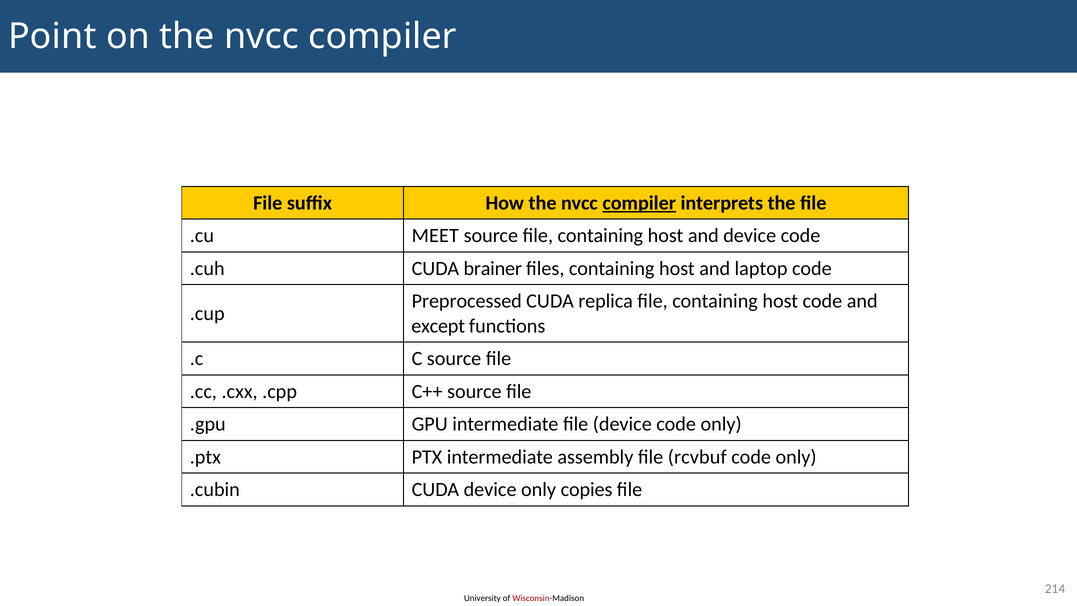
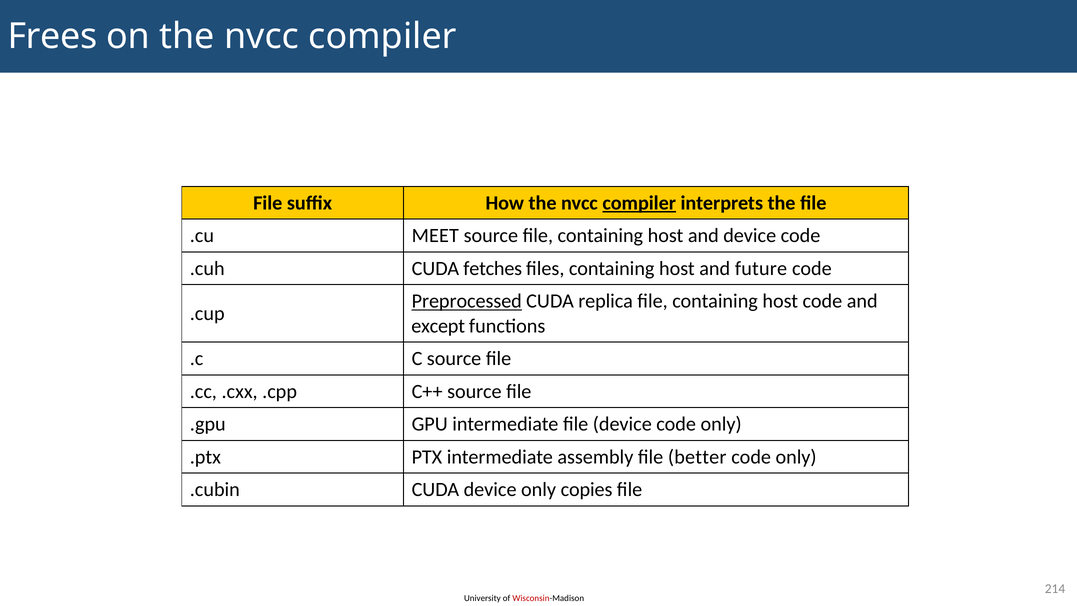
Point: Point -> Frees (53, 36)
brainer: brainer -> fetches (493, 268)
laptop: laptop -> future (761, 268)
Preprocessed underline: none -> present (467, 301)
rcvbuf: rcvbuf -> better (697, 457)
